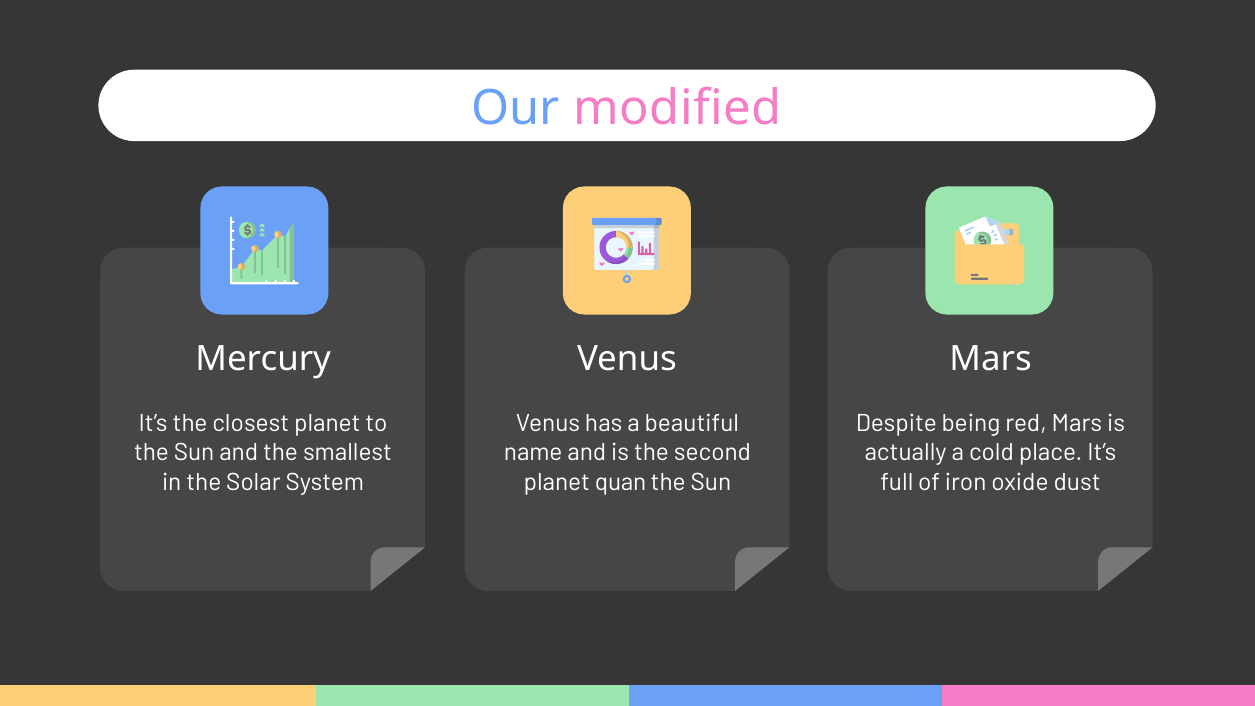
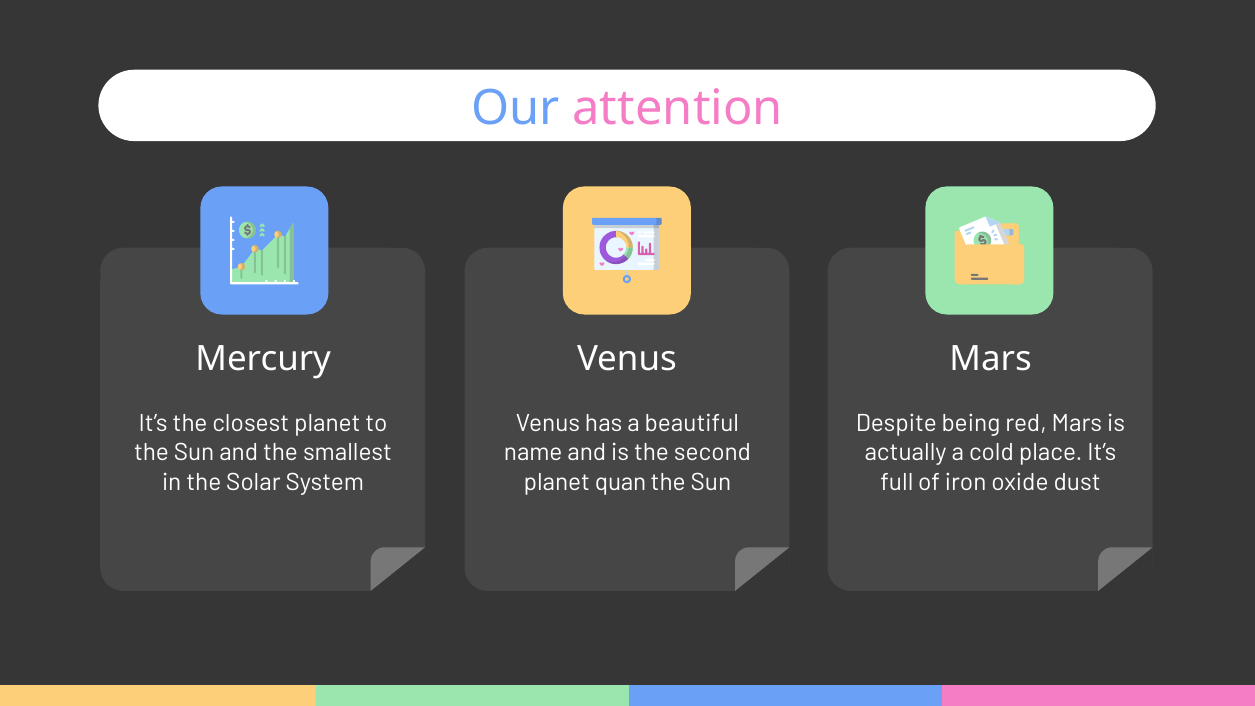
modified: modified -> attention (678, 109)
